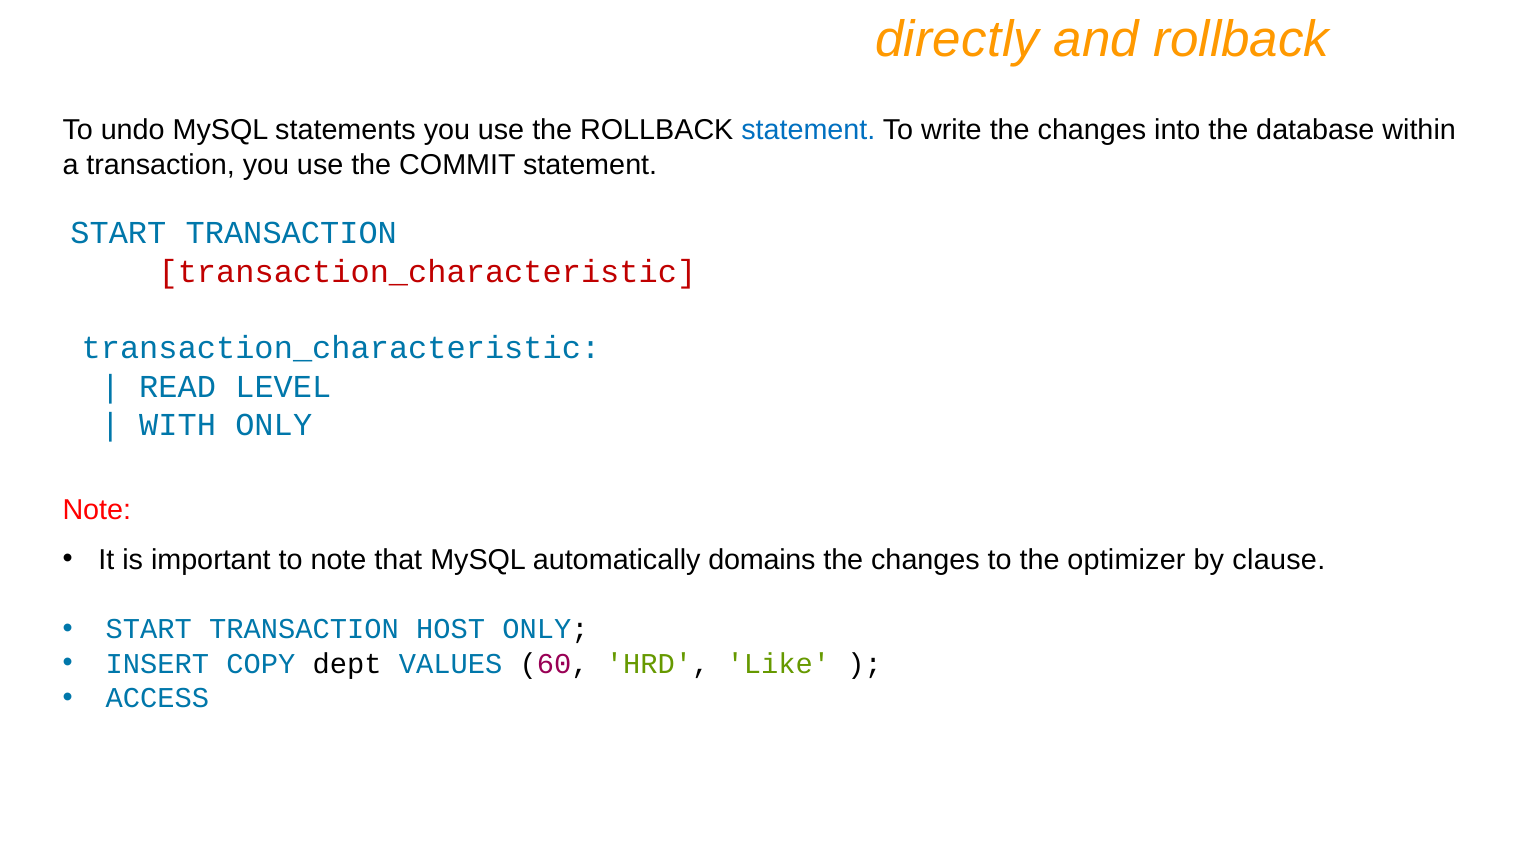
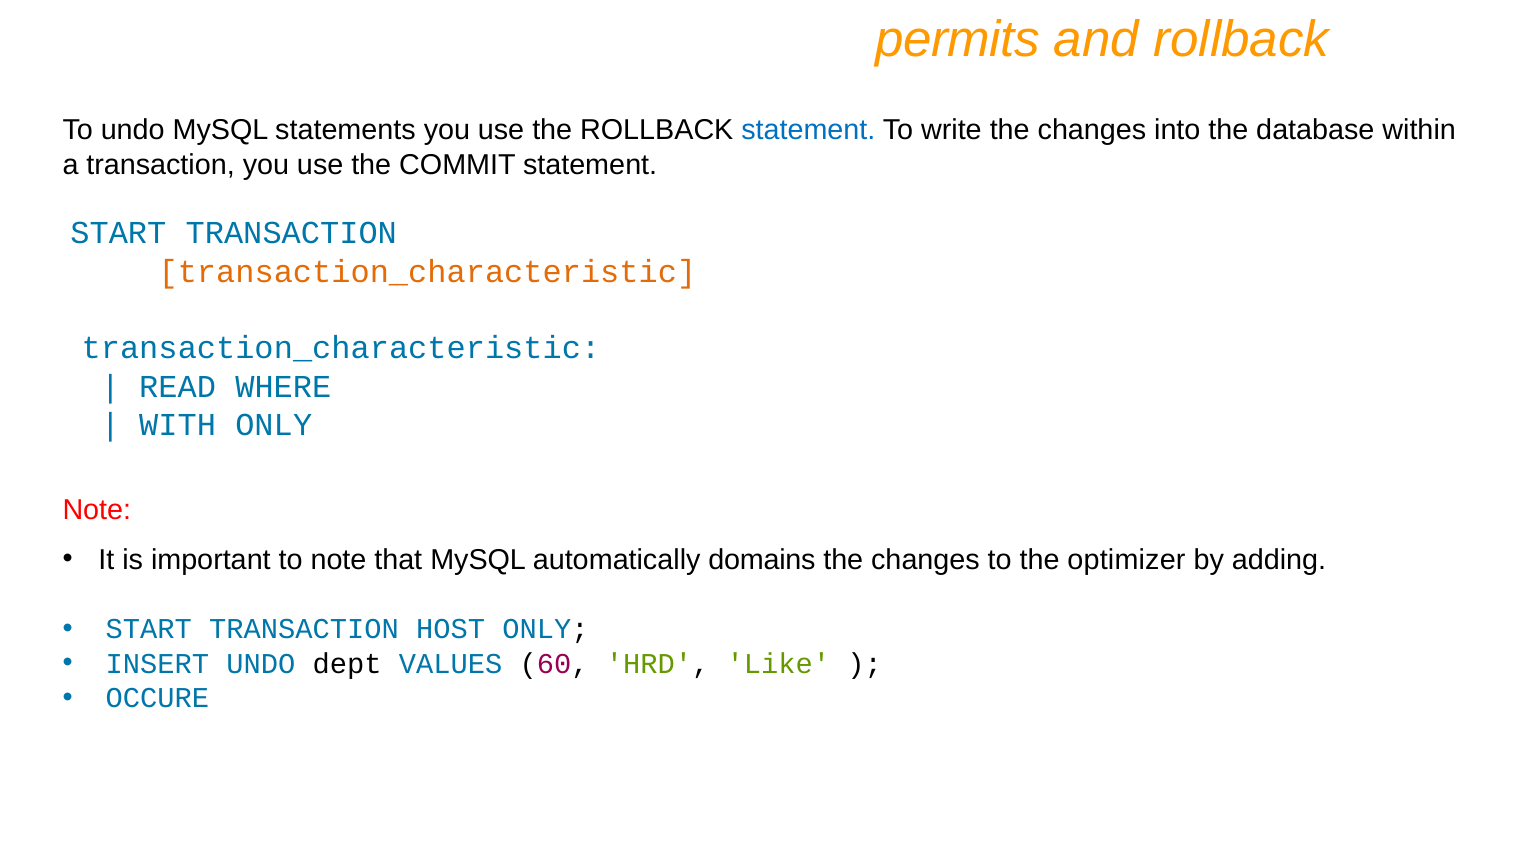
directly: directly -> permits (958, 40)
transaction_characteristic colour: red -> orange (427, 272)
LEVEL: LEVEL -> WHERE (283, 387)
clause: clause -> adding (1279, 560)
INSERT COPY: COPY -> UNDO (261, 664)
ACCESS: ACCESS -> OCCURE (157, 699)
